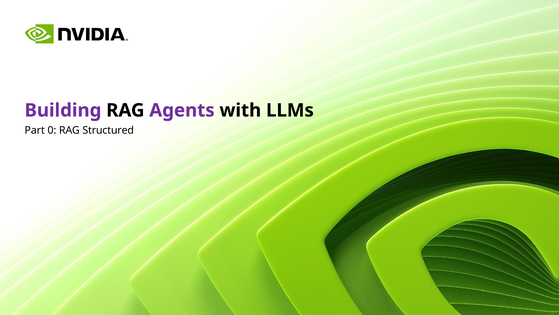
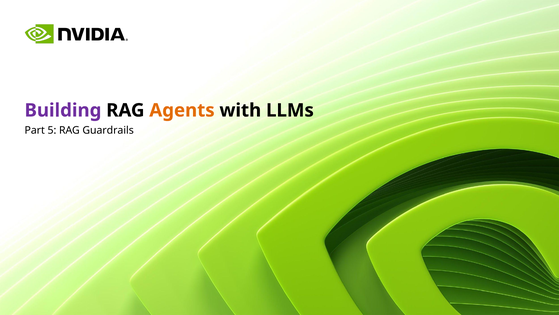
Agents colour: purple -> orange (182, 110)
0: 0 -> 5 (52, 130)
Structured: Structured -> Guardrails (108, 130)
